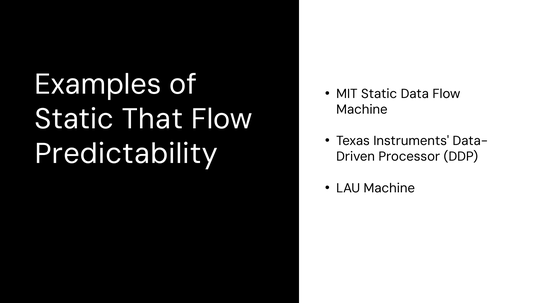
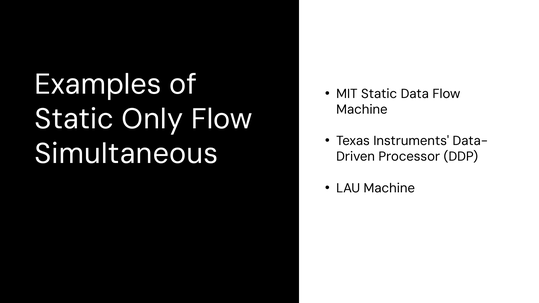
That: That -> Only (152, 119)
Predictability: Predictability -> Simultaneous (126, 154)
